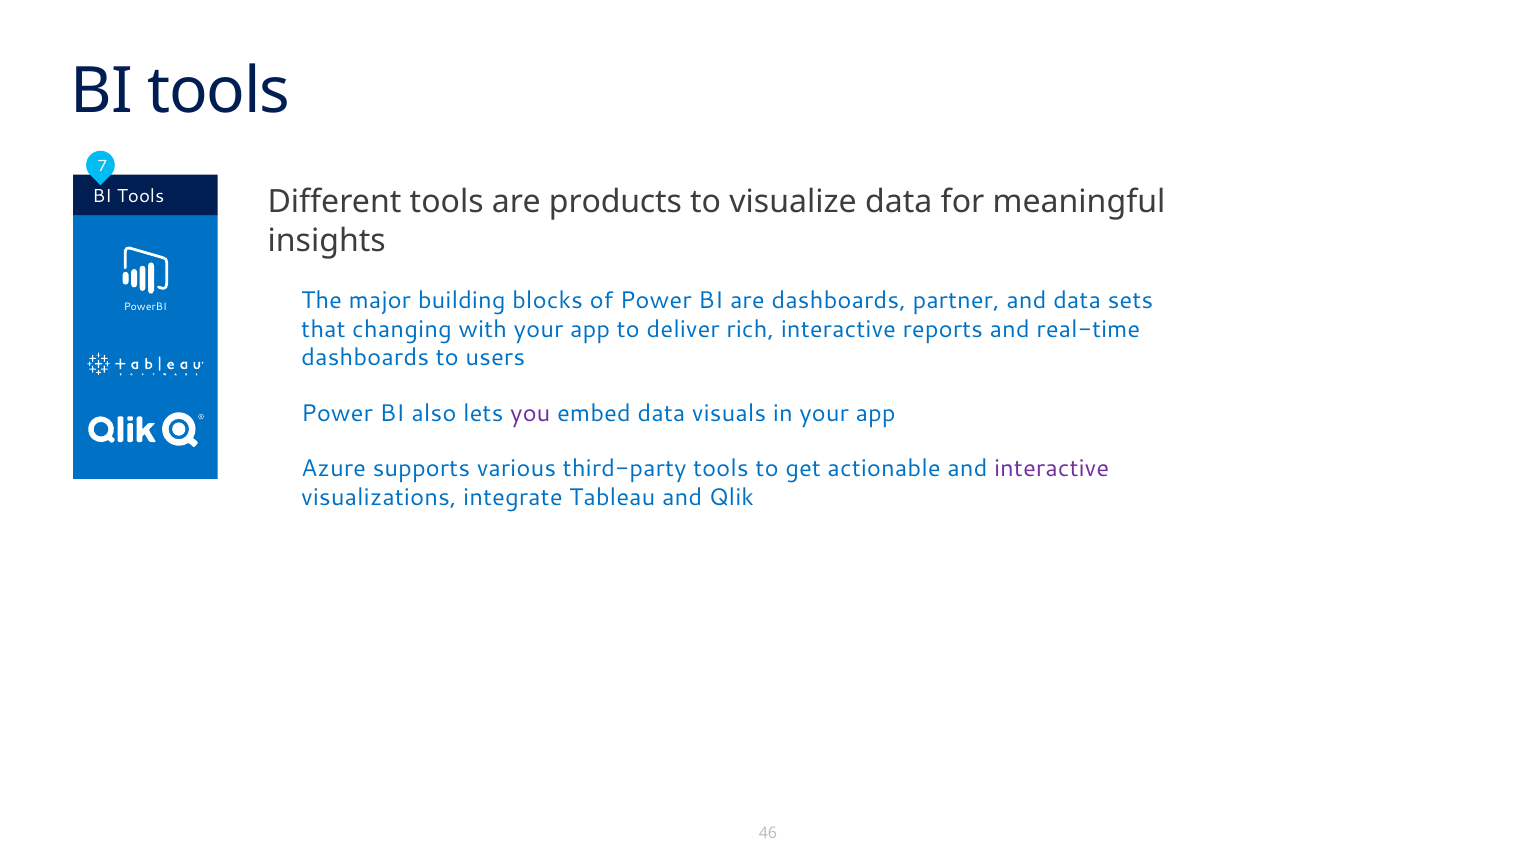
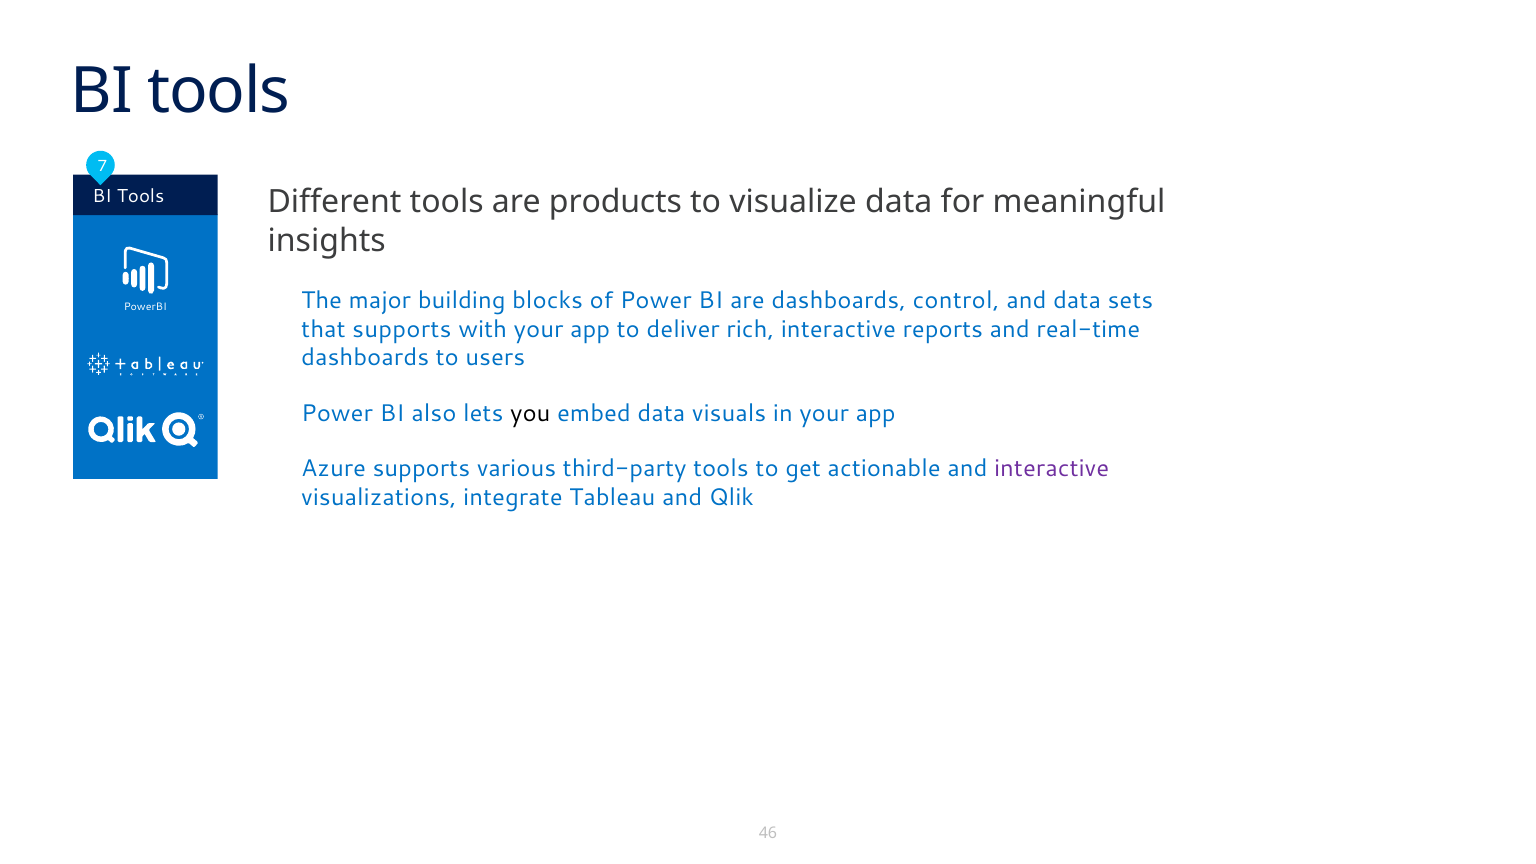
partner: partner -> control (956, 300)
that changing: changing -> supports (402, 329)
you colour: purple -> black (530, 413)
